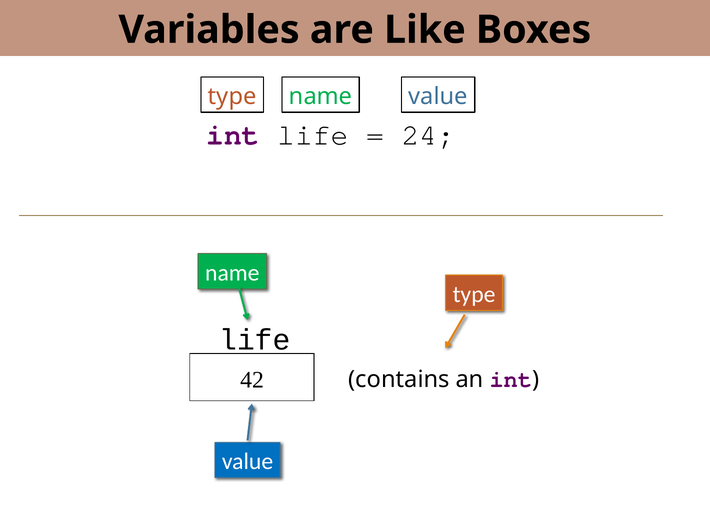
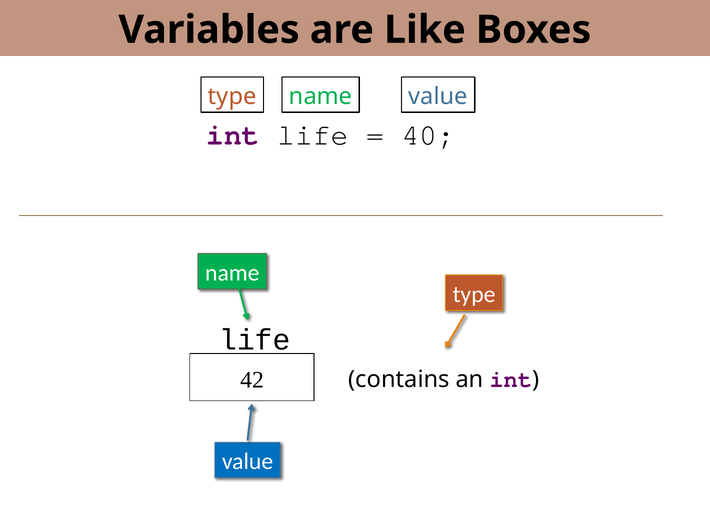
24: 24 -> 40 (428, 135)
